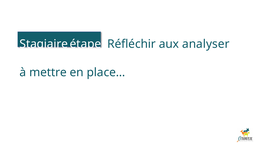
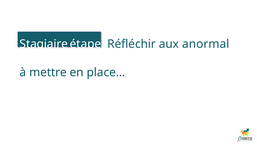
analyser: analyser -> anormal (206, 44)
